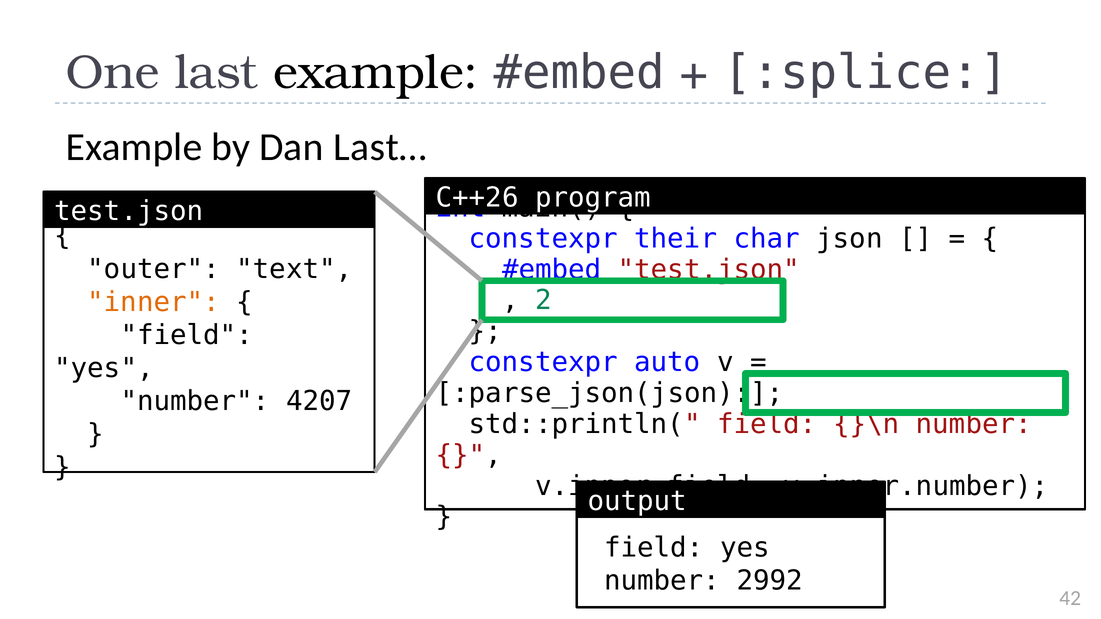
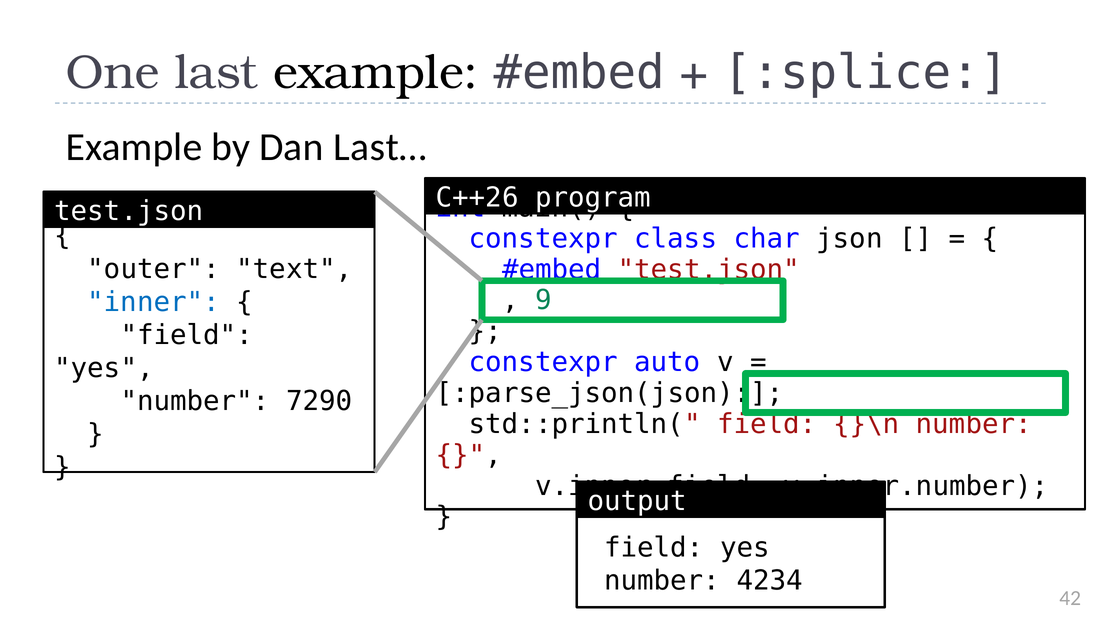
their: their -> class (676, 239)
2: 2 -> 9 (543, 301)
inner colour: orange -> blue (154, 302)
4207: 4207 -> 7290 (319, 401)
2992: 2992 -> 4234 (770, 581)
